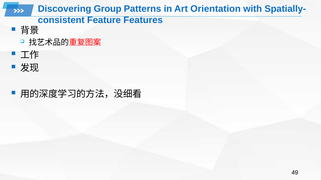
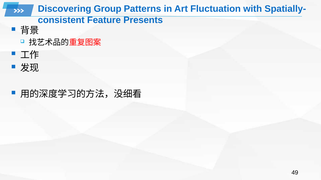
Orientation: Orientation -> Fluctuation (216, 9)
Features: Features -> Presents (143, 20)
